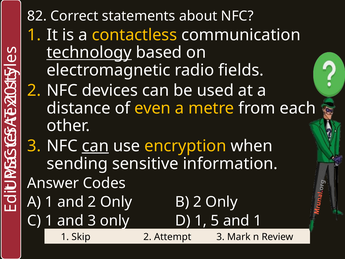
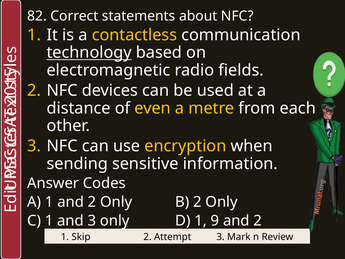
can underline: present -> none (95, 146)
D 1 5: 5 -> 9 (215, 221)
1: 1 -> 2 (258, 221)
